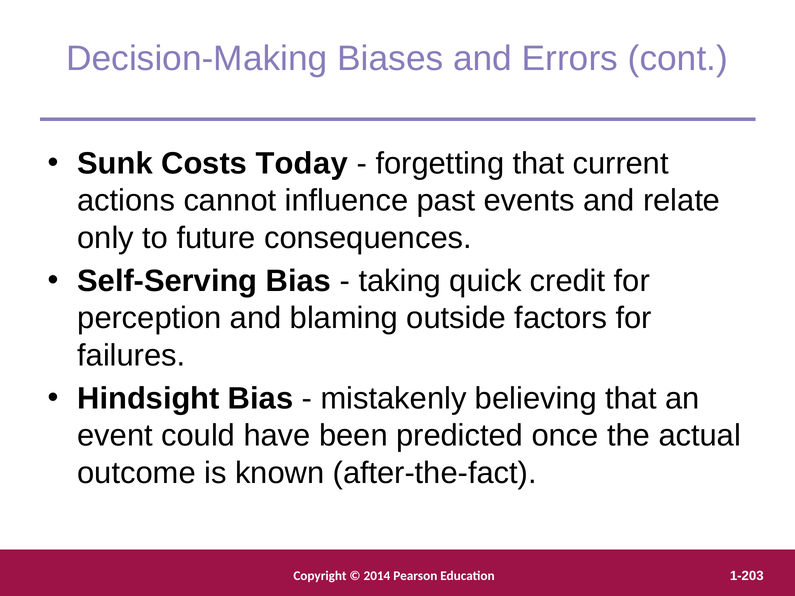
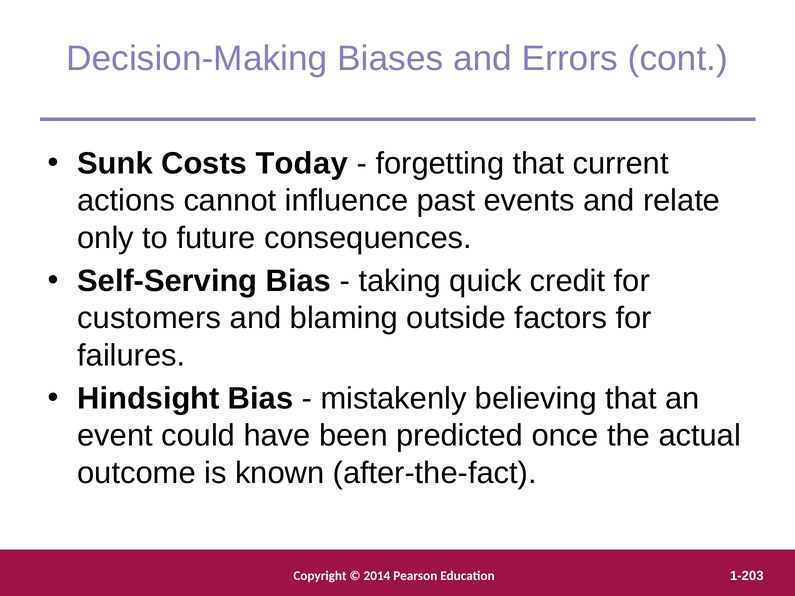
perception: perception -> customers (149, 318)
